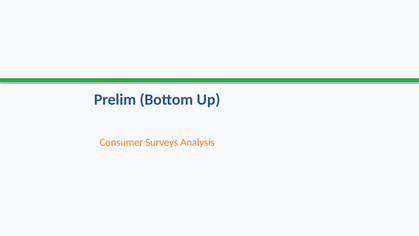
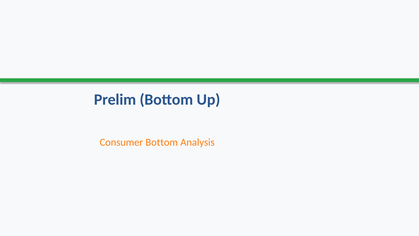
Consumer Surveys: Surveys -> Bottom (162, 142)
